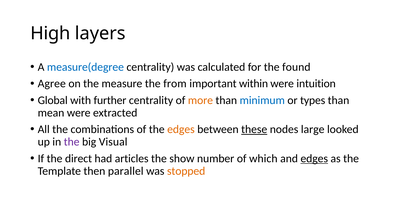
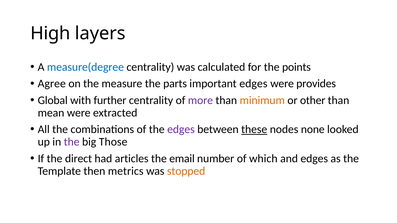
found: found -> points (296, 67)
from: from -> parts (175, 84)
important within: within -> edges (253, 84)
intuition: intuition -> provides (316, 84)
more colour: orange -> purple (200, 100)
minimum colour: blue -> orange (262, 100)
types: types -> other (313, 100)
edges colour: orange -> purple (181, 130)
large: large -> none (313, 130)
Visual: Visual -> Those (113, 142)
show: show -> email (182, 159)
edges underline: present -> none (314, 159)
parallel: parallel -> metrics (126, 171)
